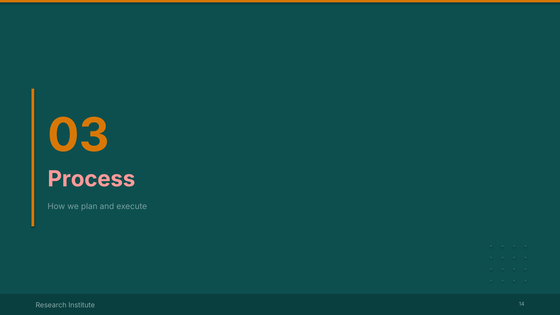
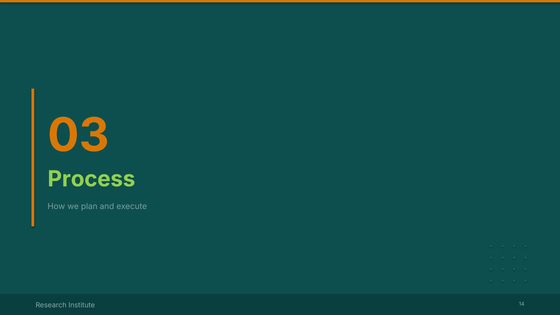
Process colour: pink -> light green (91, 179)
